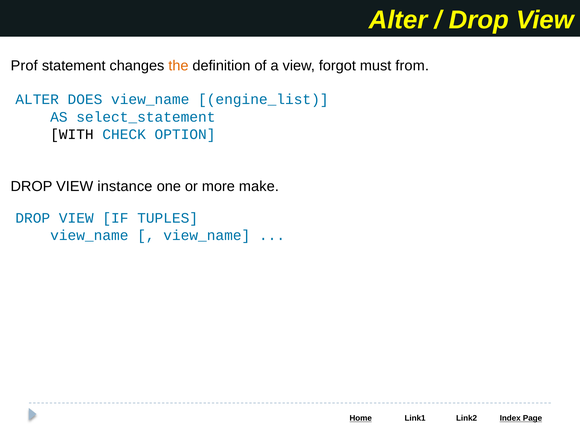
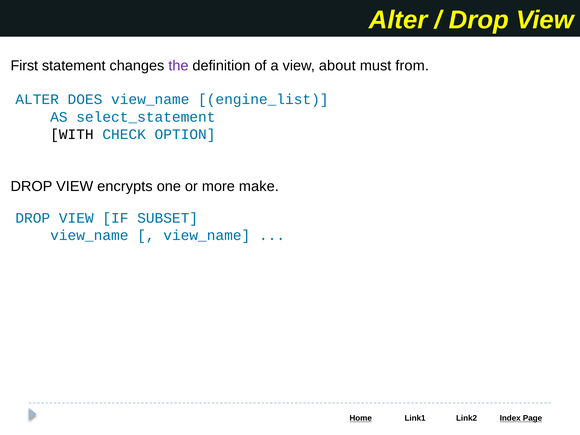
Prof: Prof -> First (24, 66)
the colour: orange -> purple (178, 66)
forgot: forgot -> about (337, 66)
instance: instance -> encrypts (125, 187)
TUPLES: TUPLES -> SUBSET (168, 218)
